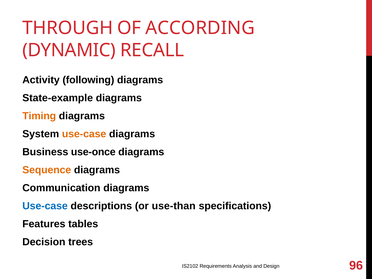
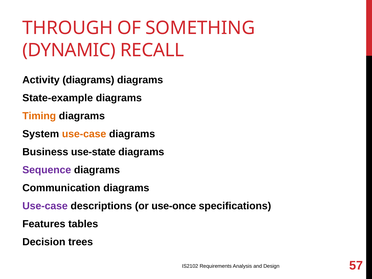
ACCORDING: ACCORDING -> SOMETHING (200, 28)
Activity following: following -> diagrams (88, 80)
use-once: use-once -> use-state (93, 152)
Sequence colour: orange -> purple (47, 170)
Use-case colour: blue -> purple (45, 206)
use-than: use-than -> use-once (174, 206)
96: 96 -> 57 (356, 266)
